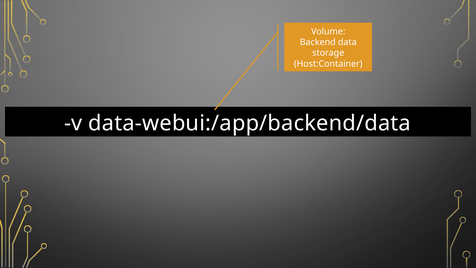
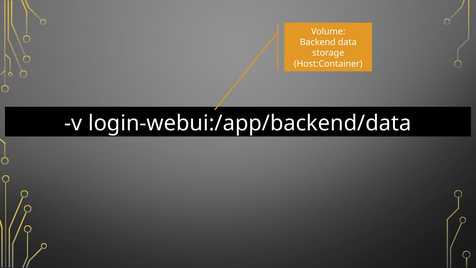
data-webui:/app/backend/data: data-webui:/app/backend/data -> login-webui:/app/backend/data (250, 123)
